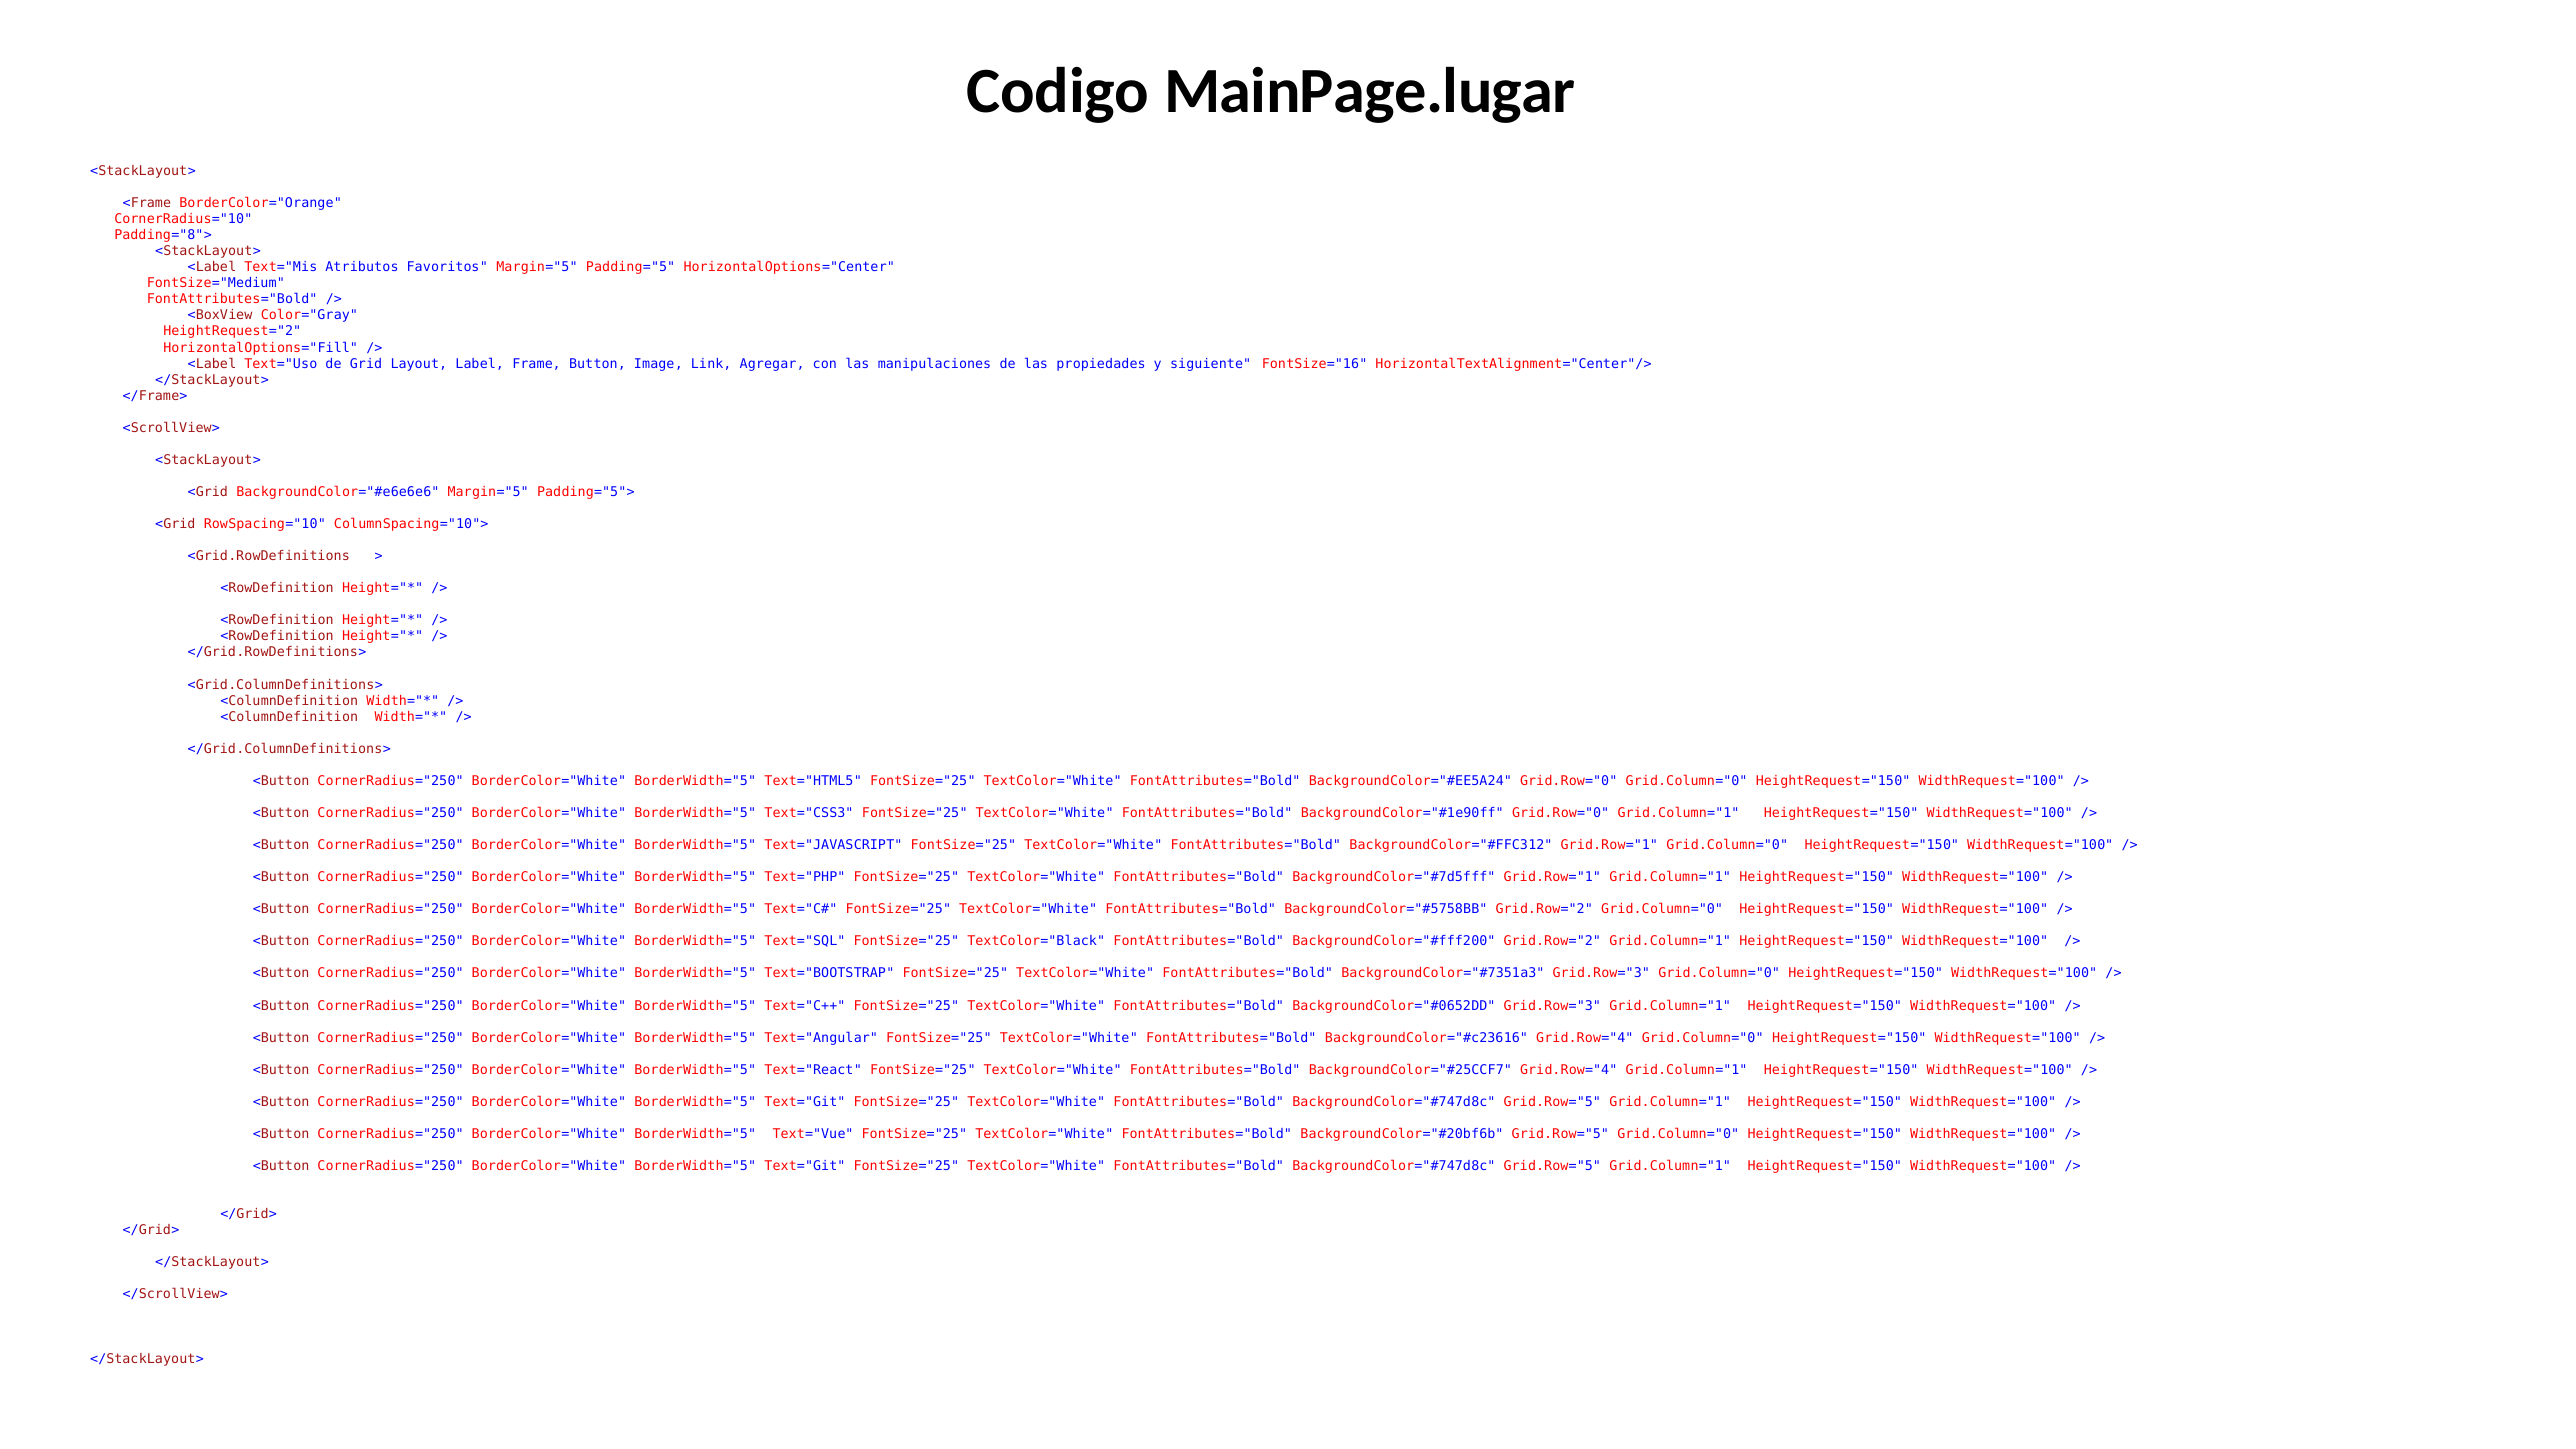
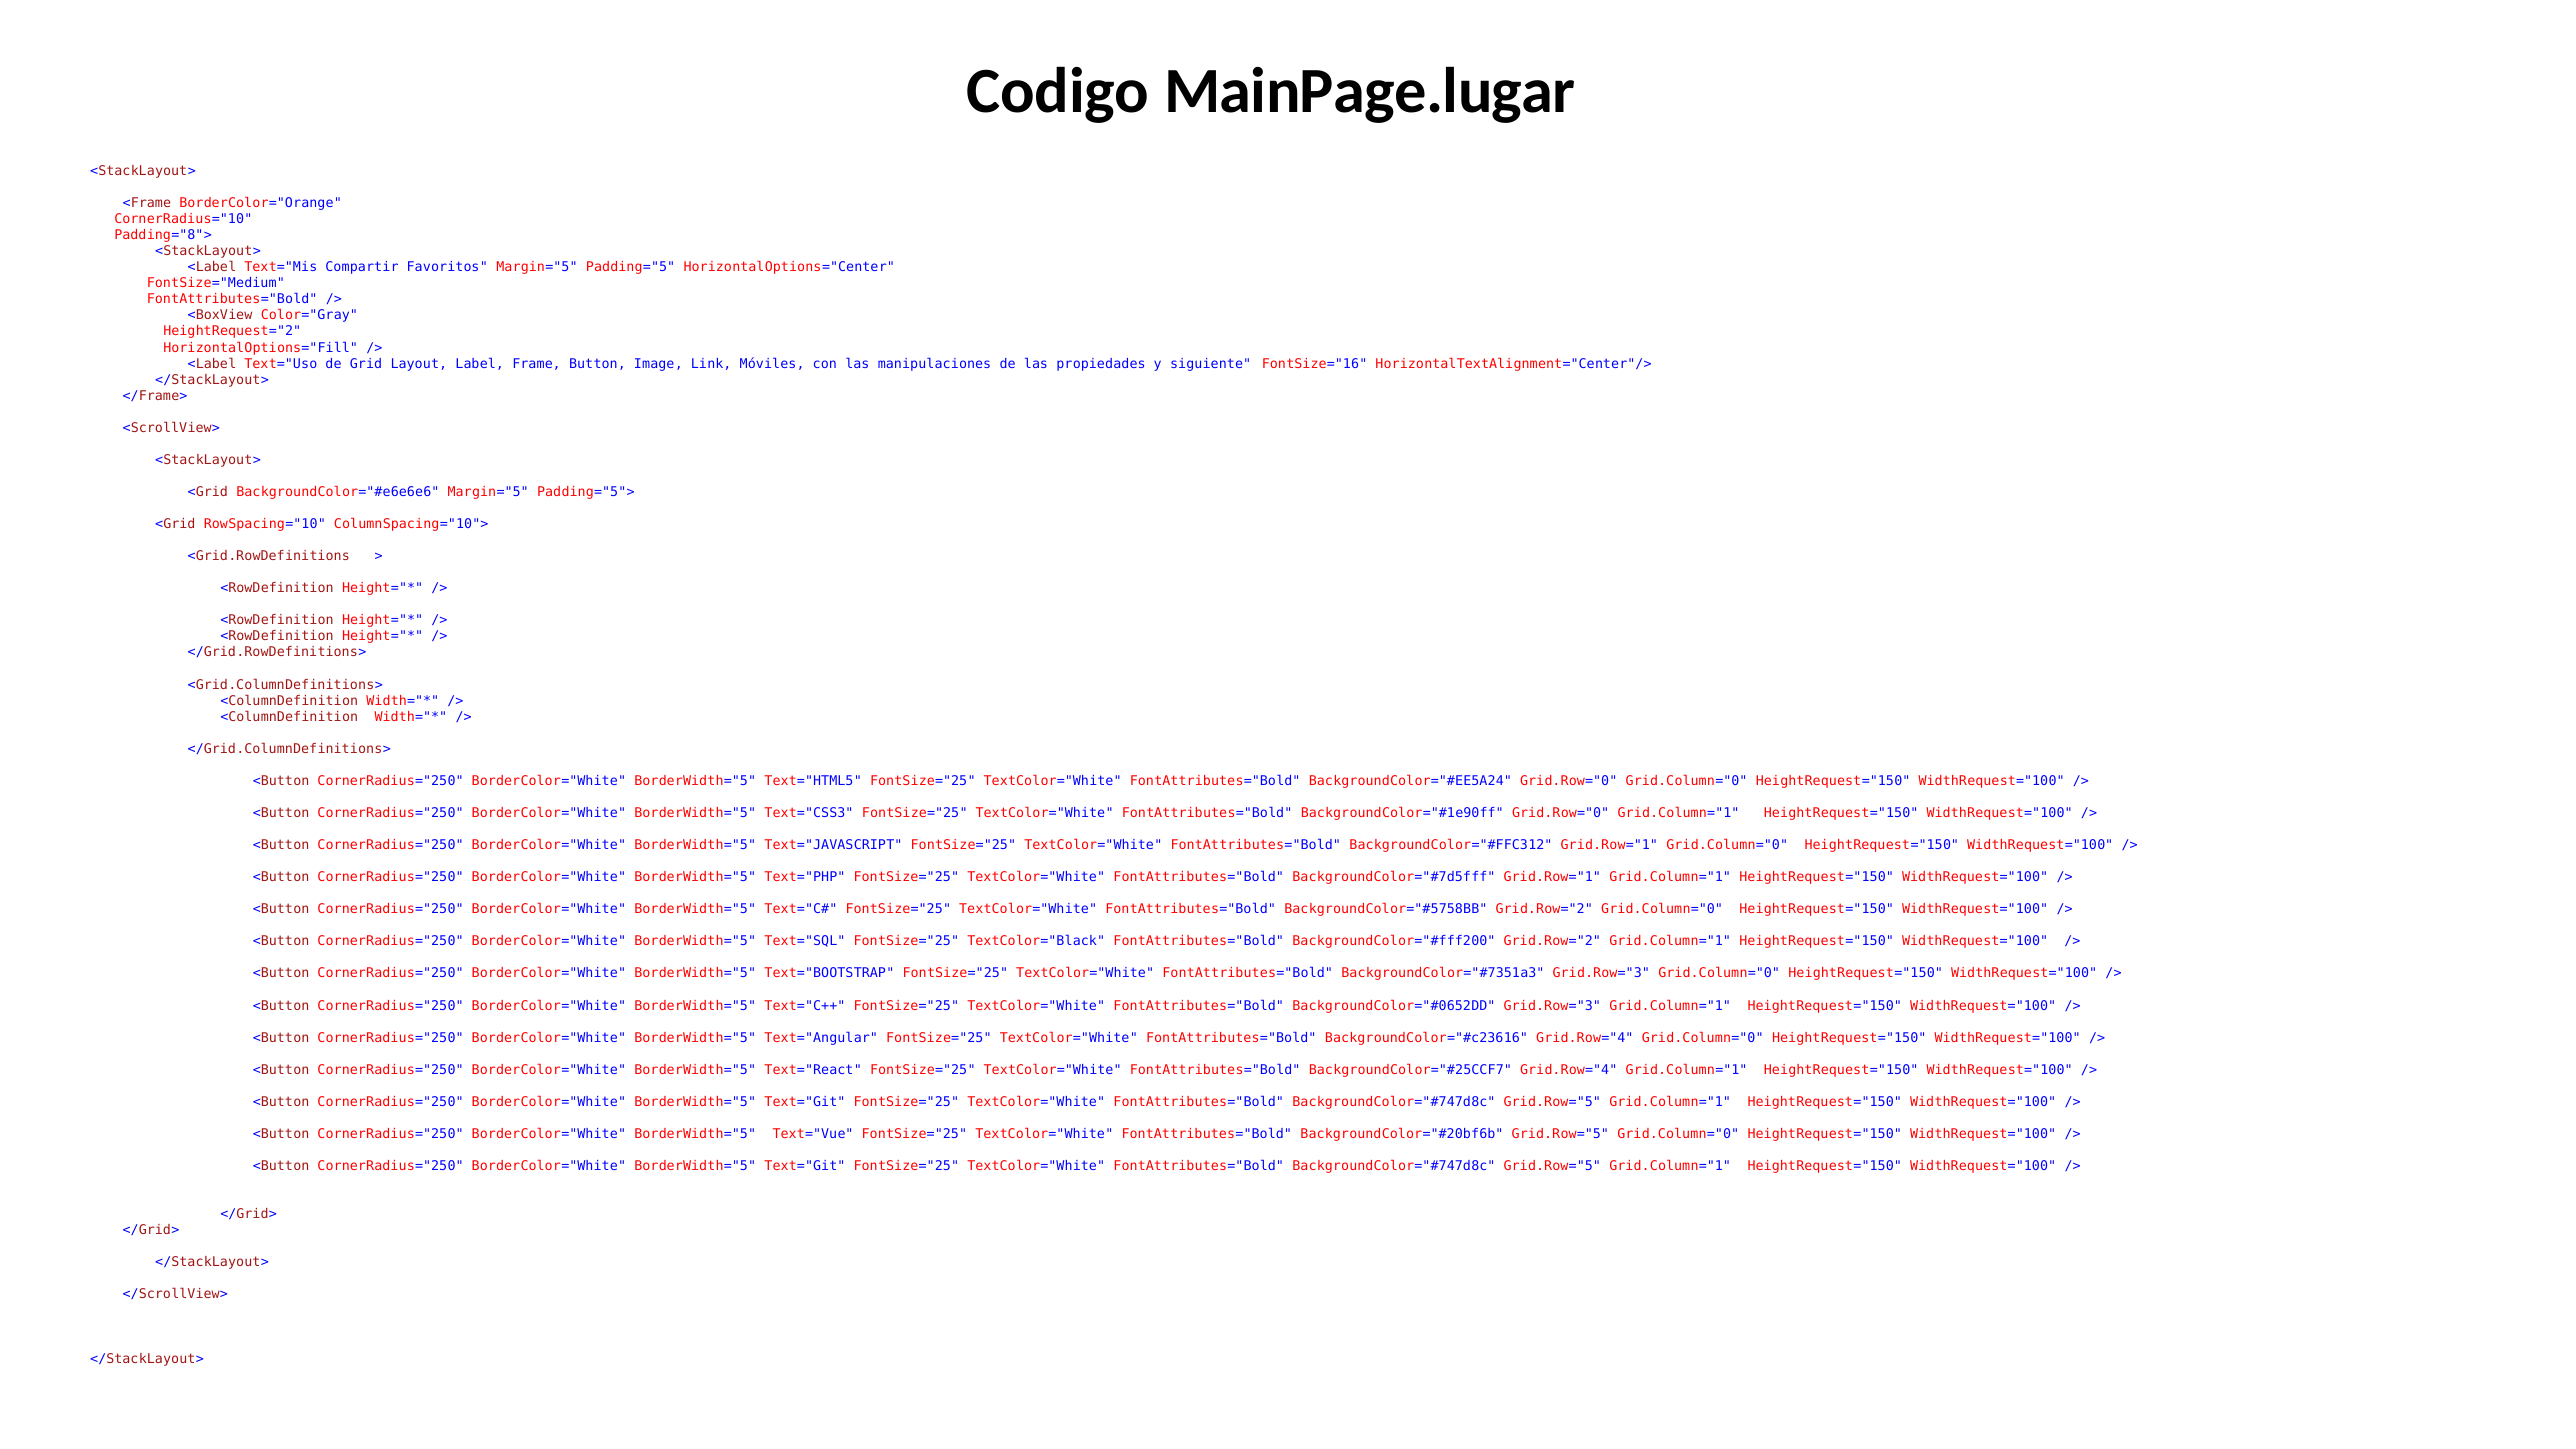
Atributos: Atributos -> Compartir (362, 267)
Agregar: Agregar -> Móviles (772, 364)
